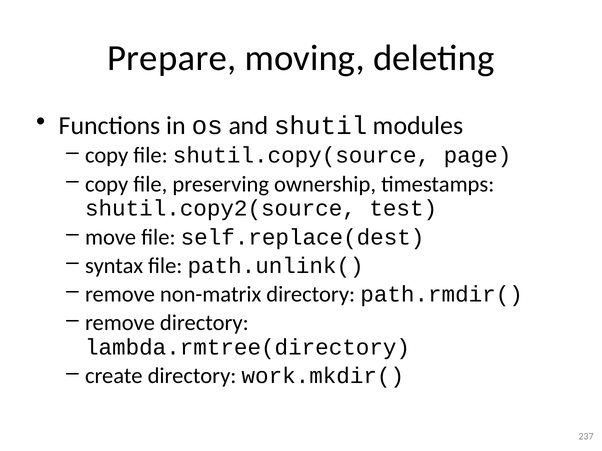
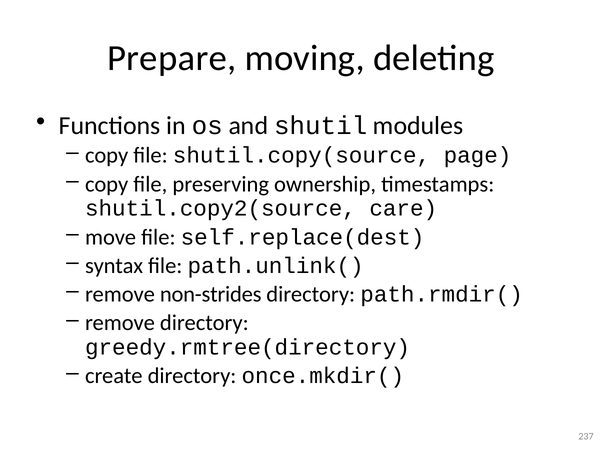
test: test -> care (403, 209)
non-matrix: non-matrix -> non-strides (211, 295)
lambda.rmtree(directory: lambda.rmtree(directory -> greedy.rmtree(directory (248, 348)
work.mkdir(: work.mkdir( -> once.mkdir( (323, 376)
